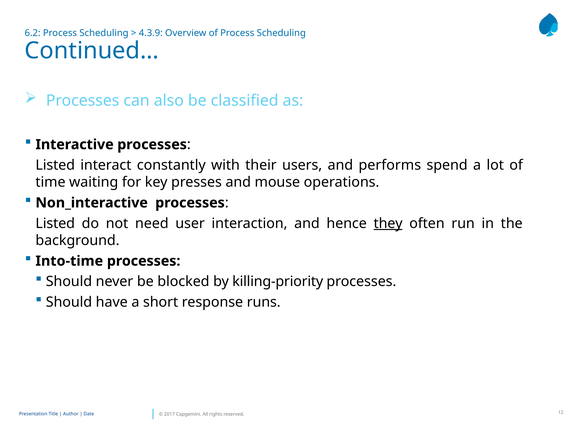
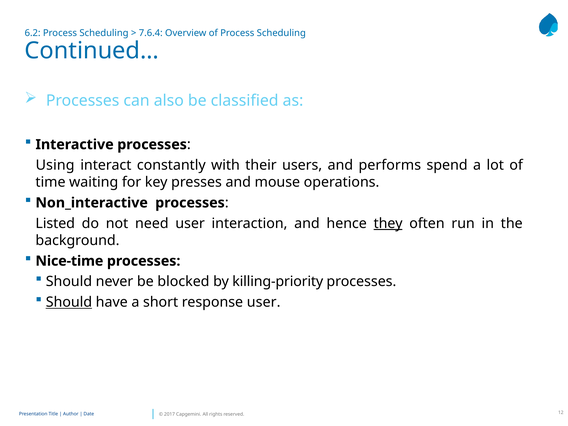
4.3.9: 4.3.9 -> 7.6.4 (151, 33)
Listed: Listed -> Using (55, 165)
Into-time: Into-time -> Nice-time (69, 261)
Should underline: none -> present (69, 302)
response runs: runs -> user (264, 302)
